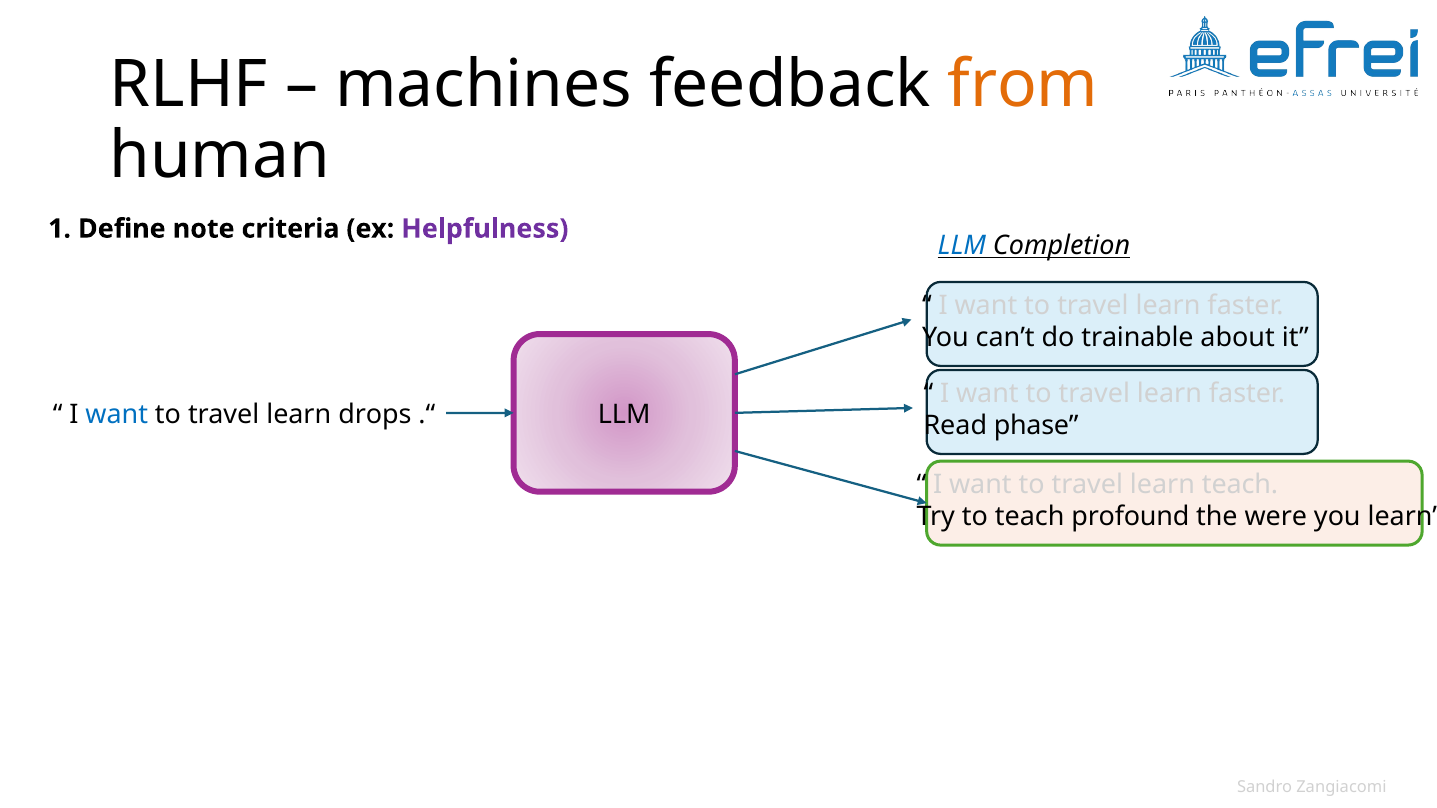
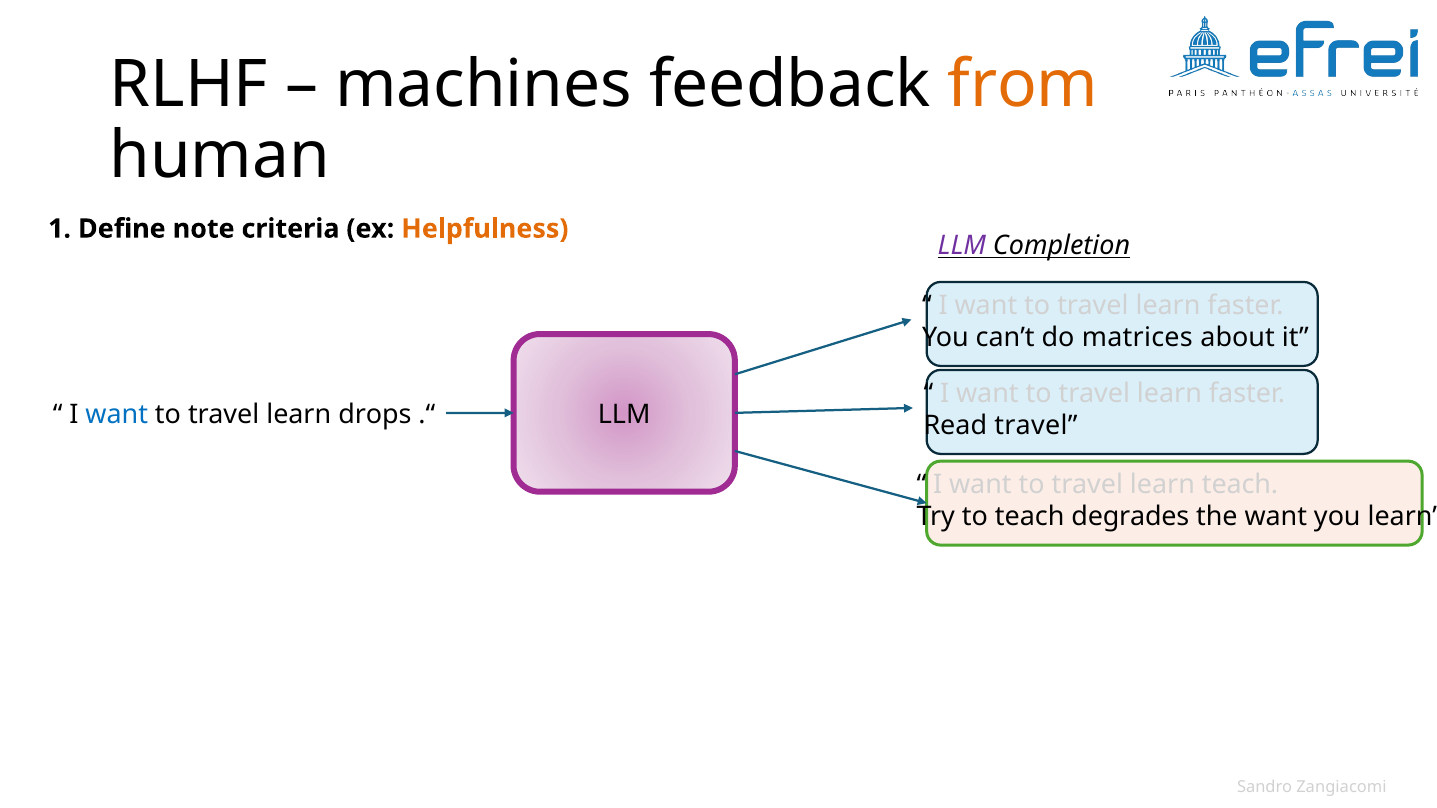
Helpfulness colour: purple -> orange (485, 229)
LLM colour: blue -> purple (962, 245)
trainable: trainable -> matrices (1137, 338)
Read phase: phase -> travel (1036, 426)
profound: profound -> degrades (1130, 517)
the were: were -> want (1276, 517)
